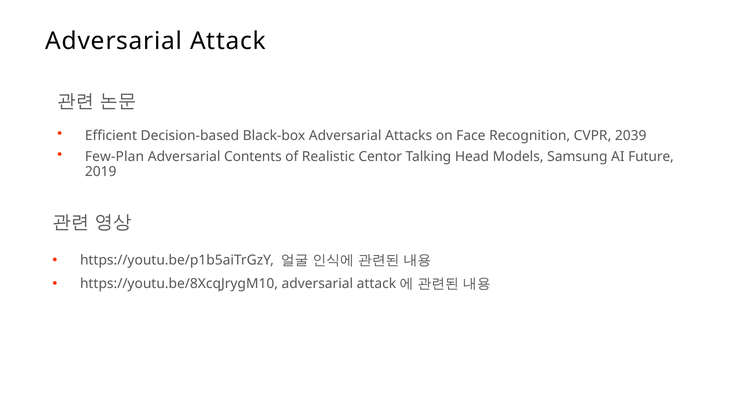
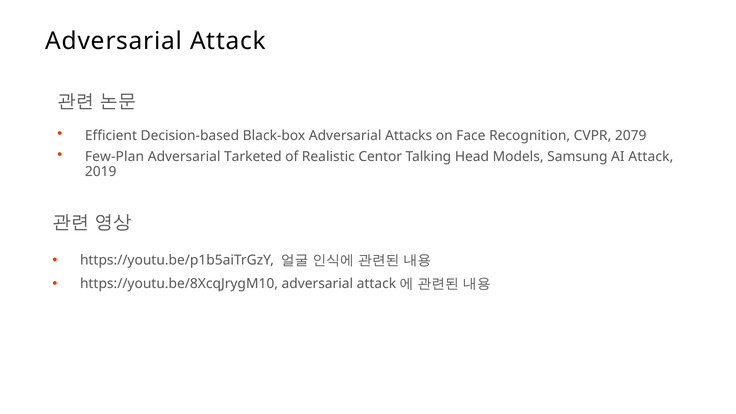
2039: 2039 -> 2079 (631, 136)
Contents: Contents -> Tarketed (253, 157)
AI Future: Future -> Attack (651, 157)
